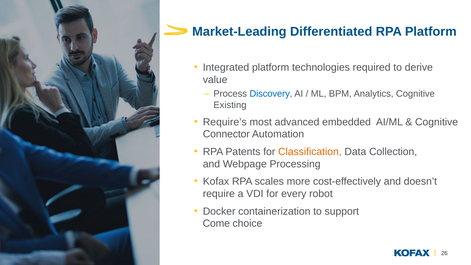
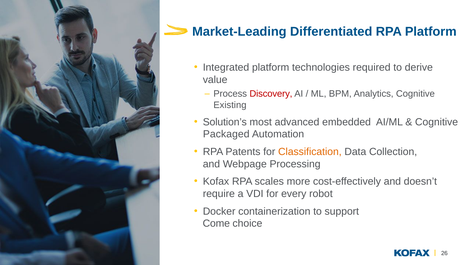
Discovery colour: blue -> red (271, 94)
Require’s: Require’s -> Solution’s (225, 122)
Connector: Connector -> Packaged (226, 134)
